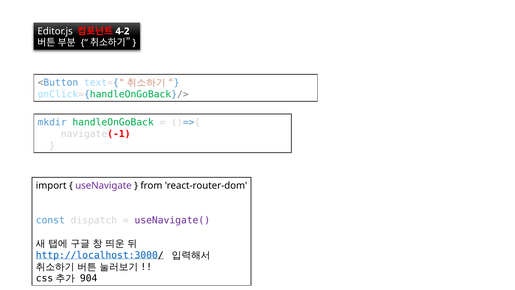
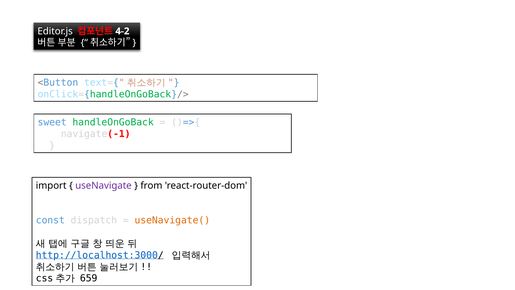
mkdir: mkdir -> sweet (52, 122)
useNavigate( colour: purple -> orange (172, 220)
904: 904 -> 659 (89, 278)
